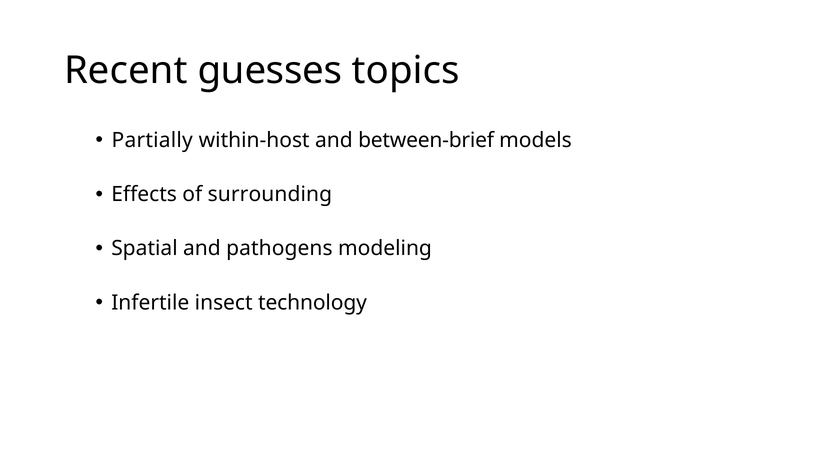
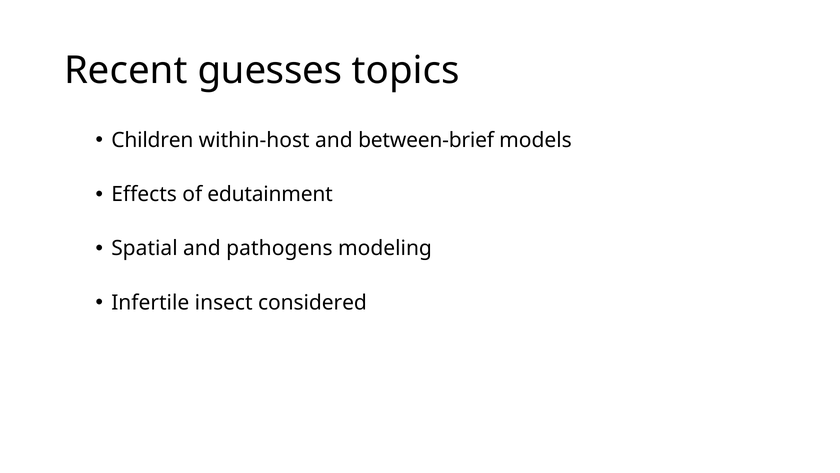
Partially: Partially -> Children (152, 140)
surrounding: surrounding -> edutainment (270, 194)
technology: technology -> considered (312, 302)
